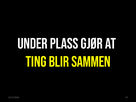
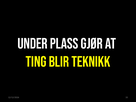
SAMMEN: SAMMEN -> TEKNIKK (91, 62)
